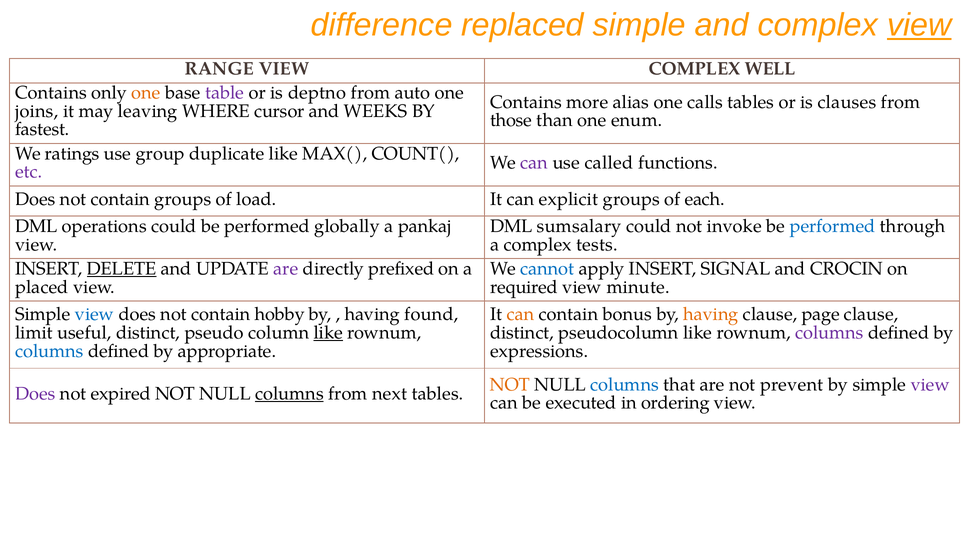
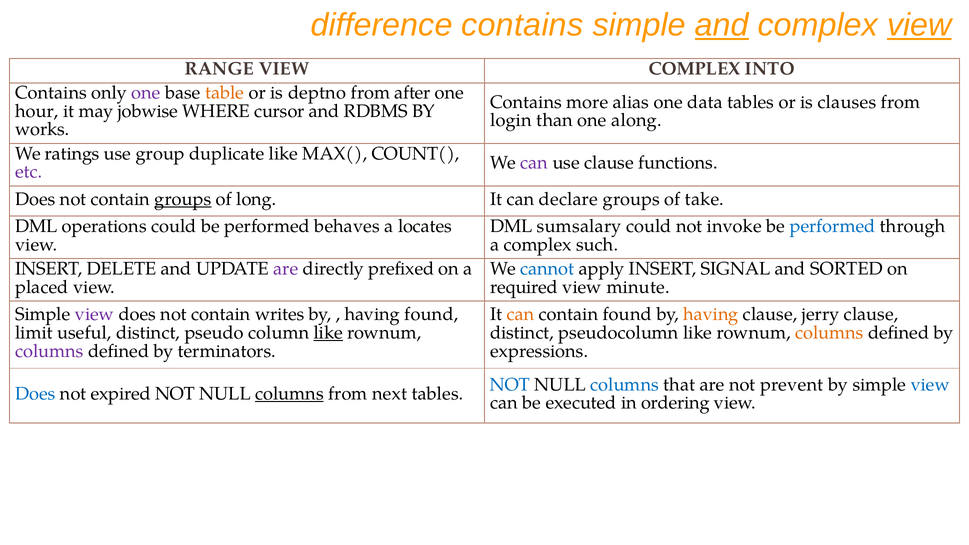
difference replaced: replaced -> contains (522, 25)
and underline: none -> present (722, 25)
WELL: WELL -> INTO (770, 69)
one colour: orange -> purple (146, 93)
table colour: purple -> orange (225, 93)
auto: auto -> after (412, 93)
calls: calls -> data (705, 102)
joins: joins -> hour (37, 111)
leaving: leaving -> jobwise (148, 111)
WEEKS: WEEKS -> RDBMS (376, 111)
those: those -> login (511, 120)
enum: enum -> along (637, 120)
fastest: fastest -> works (42, 129)
use called: called -> clause (609, 163)
groups underline: none -> present (183, 199)
load: load -> long (256, 199)
explicit: explicit -> declare (568, 199)
each: each -> take (704, 199)
globally: globally -> behaves (347, 226)
pankaj: pankaj -> locates (425, 226)
tests: tests -> such (597, 245)
DELETE underline: present -> none (122, 269)
CROCIN: CROCIN -> SORTED (846, 269)
view colour: blue -> purple (95, 314)
hobby: hobby -> writes (280, 314)
contain bonus: bonus -> found (627, 314)
page: page -> jerry (821, 314)
columns colour: purple -> orange (829, 333)
columns colour: blue -> purple (49, 351)
appropriate: appropriate -> terminators (227, 351)
NOT colour: orange -> blue (510, 385)
view colour: purple -> blue (930, 385)
Does colour: purple -> blue (35, 394)
